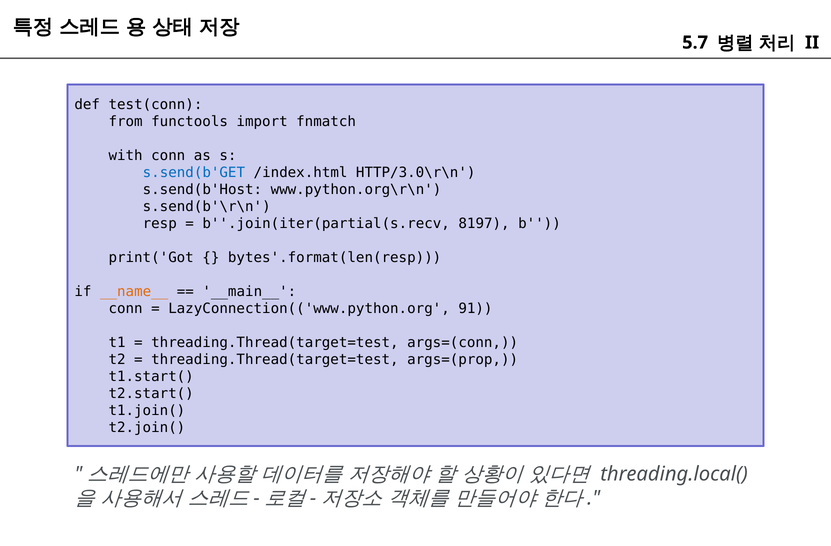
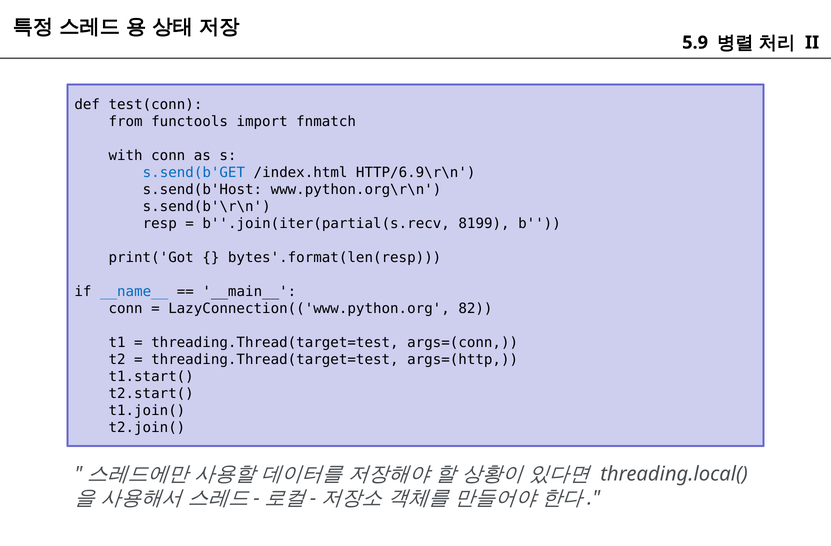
5.7: 5.7 -> 5.9 (695, 43)
HTTP/3.0\r\n: HTTP/3.0\r\n -> HTTP/6.9\r\n (416, 173)
8197: 8197 -> 8199 (484, 224)
__name__ colour: orange -> blue (134, 292)
91: 91 -> 82 (475, 309)
args=(prop: args=(prop -> args=(http (463, 360)
